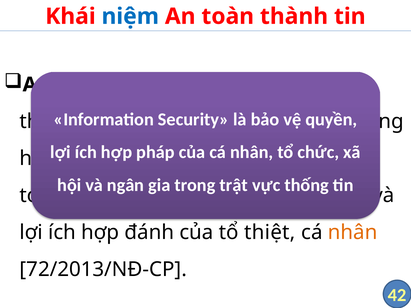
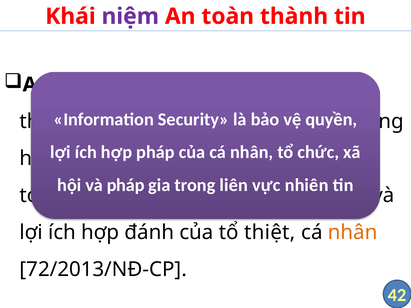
niệm colour: blue -> purple (130, 16)
và ngân: ngân -> pháp (126, 185)
trong trật: trật -> liên (234, 185)
thống: thống -> nhiên (307, 185)
